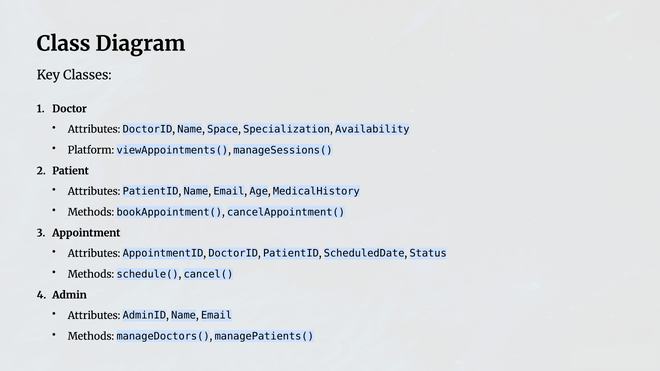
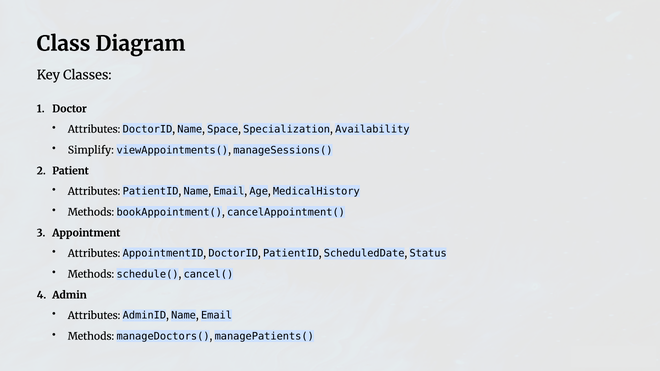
Platform: Platform -> Simplify (91, 150)
